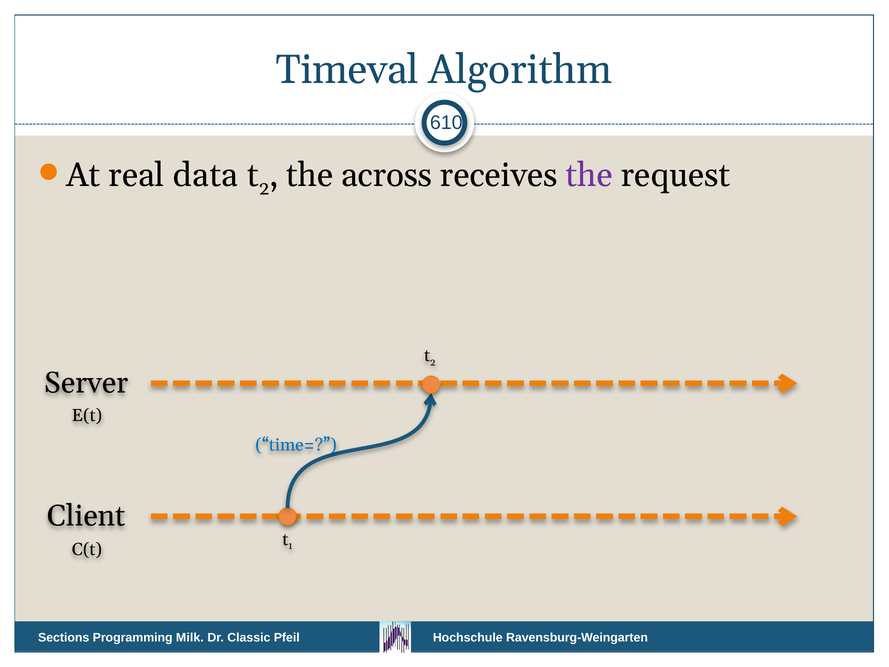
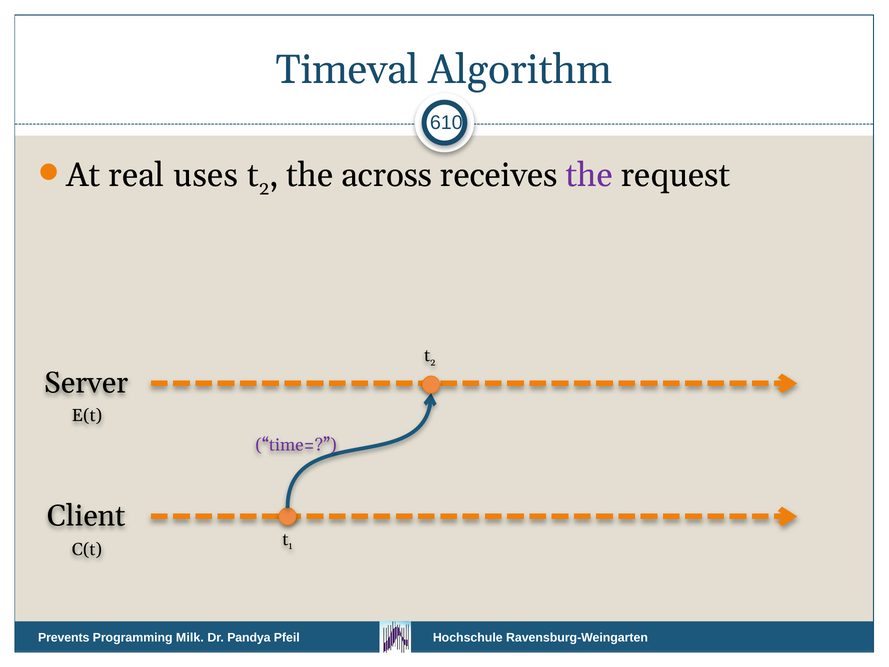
data: data -> uses (206, 175)
time= colour: blue -> purple (296, 445)
Sections: Sections -> Prevents (64, 637)
Classic: Classic -> Pandya (249, 637)
